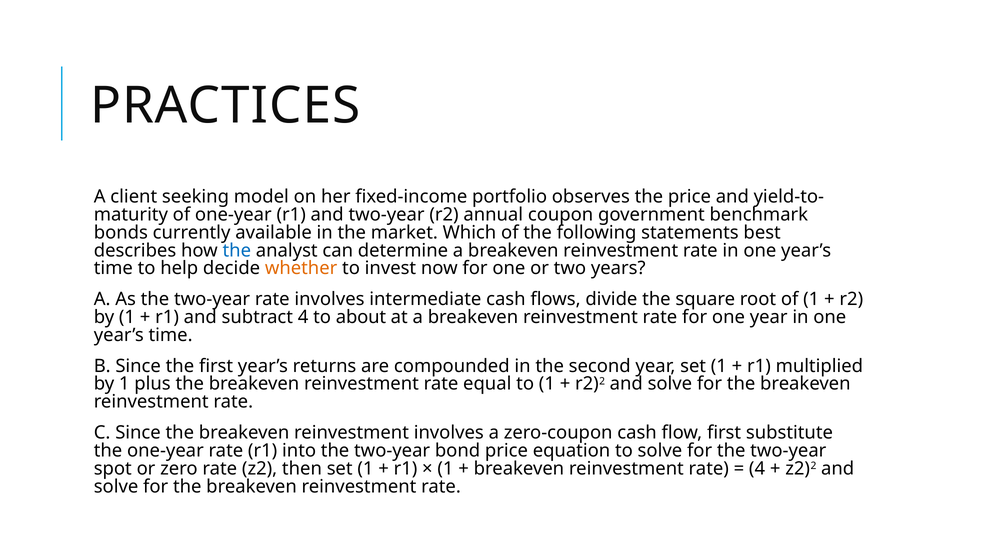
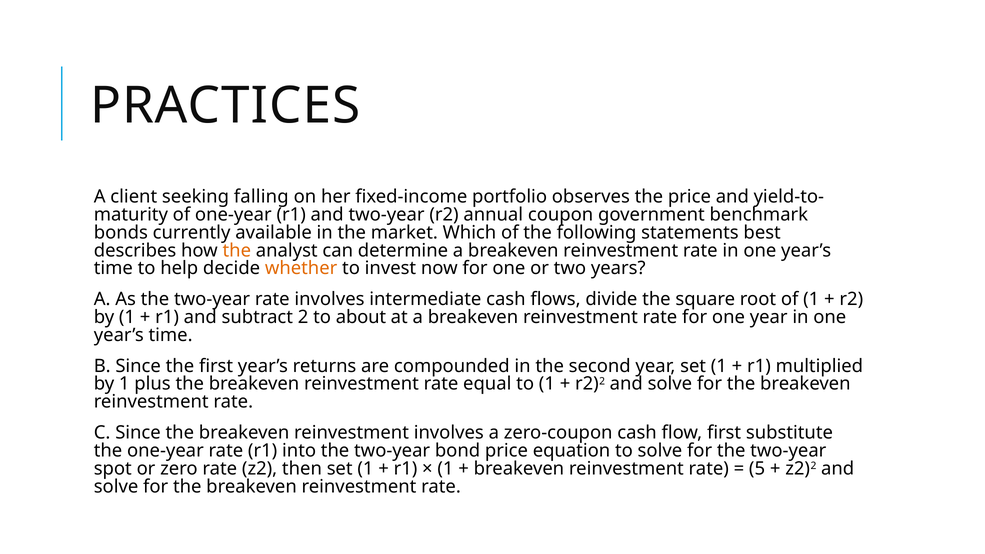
model: model -> falling (261, 197)
the colour: blue -> orange (237, 250)
subtract 4: 4 -> 2 (303, 317)
4: 4 -> 5 (757, 469)
